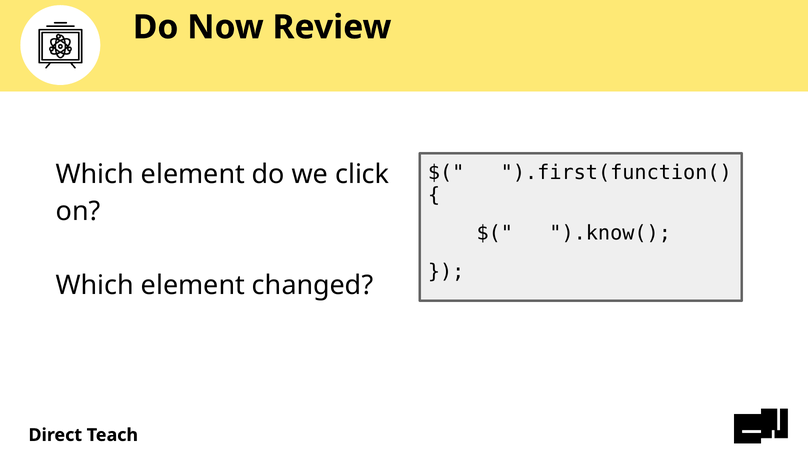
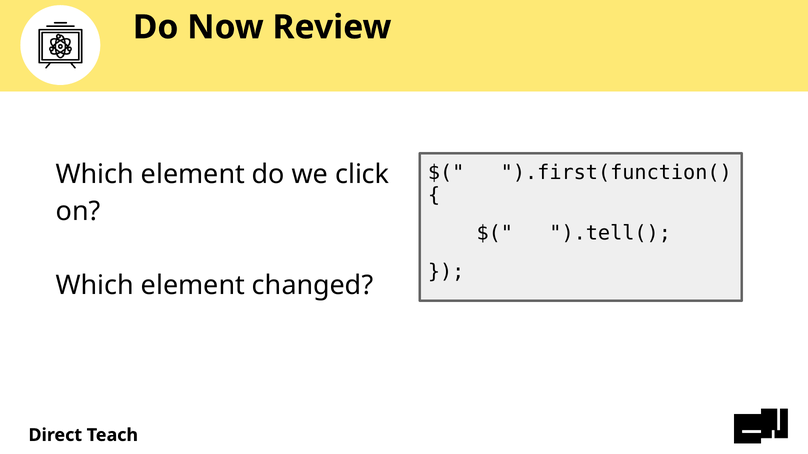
).know(: ).know( -> ).tell( (610, 234)
